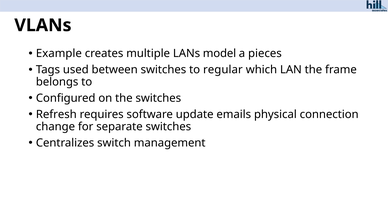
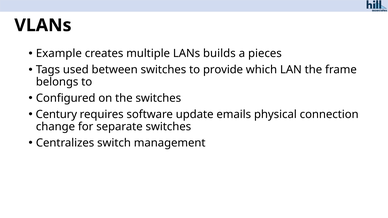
model: model -> builds (219, 54)
regular: regular -> provide (223, 70)
Refresh: Refresh -> Century (56, 115)
